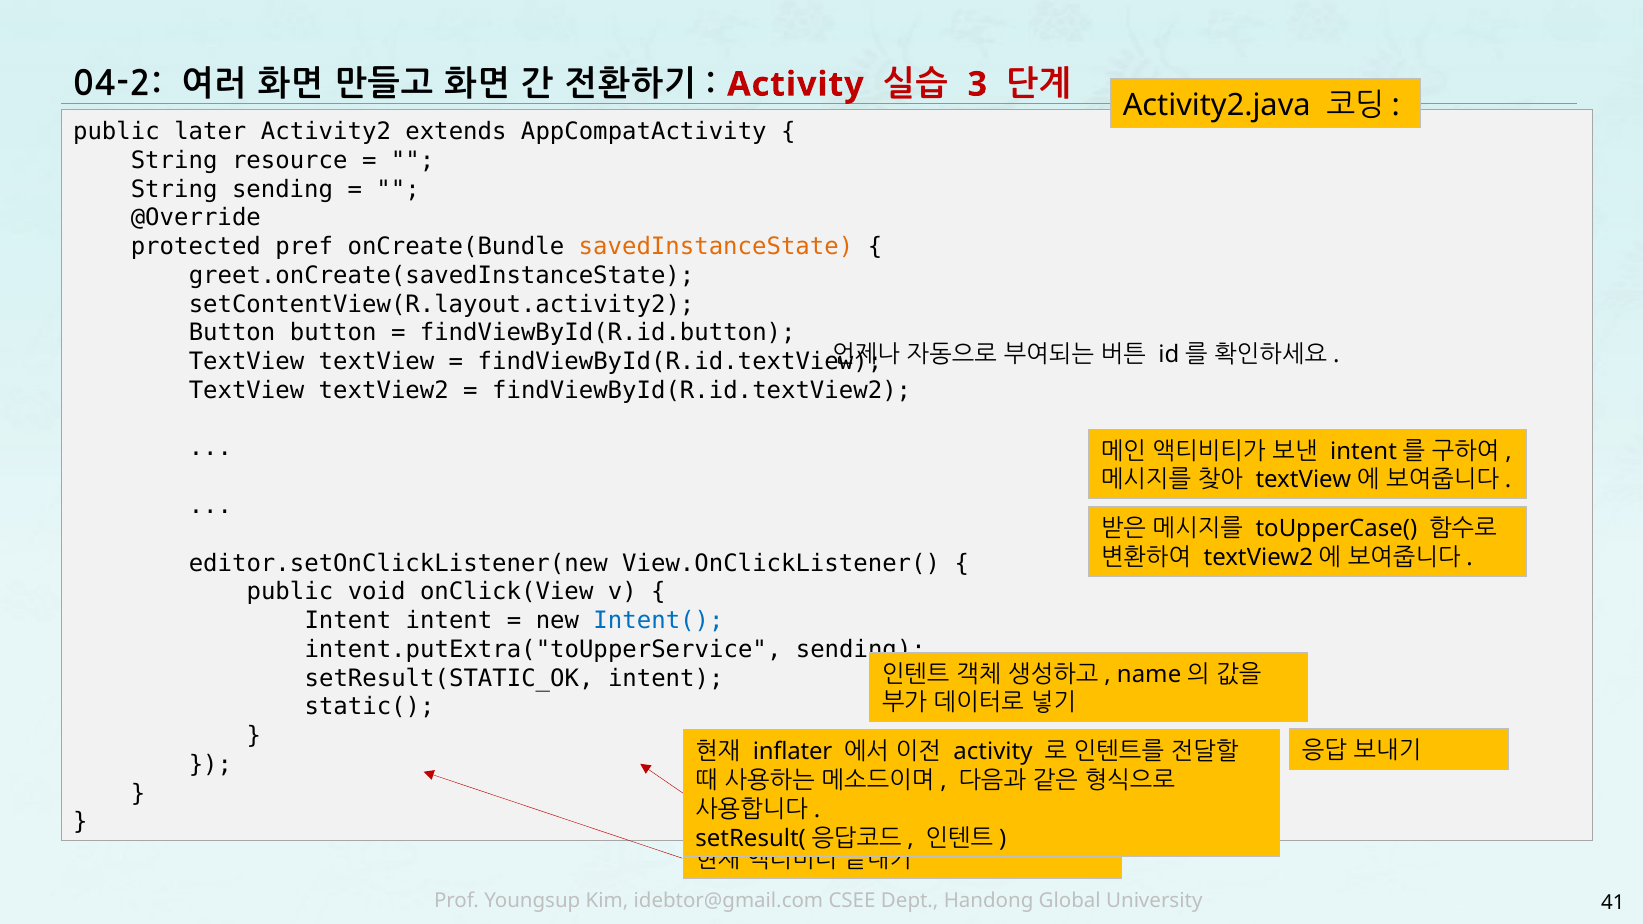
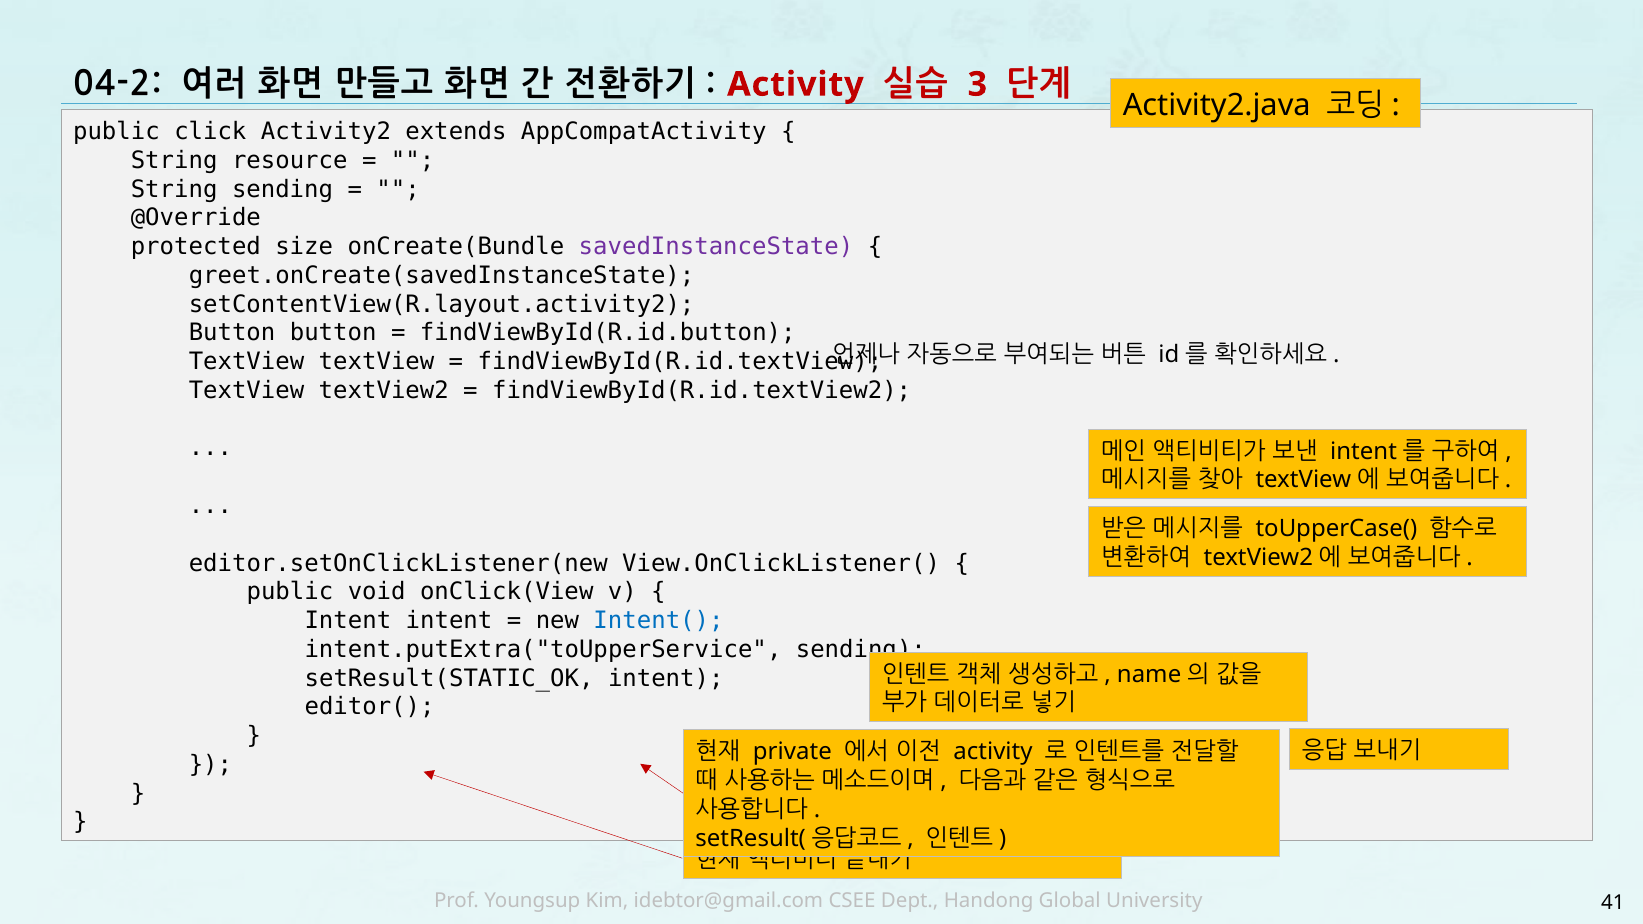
later: later -> click (210, 132)
pref: pref -> size (304, 247)
savedInstanceState colour: orange -> purple (716, 247)
static(: static( -> editor( (370, 707)
inflater: inflater -> private (792, 752)
